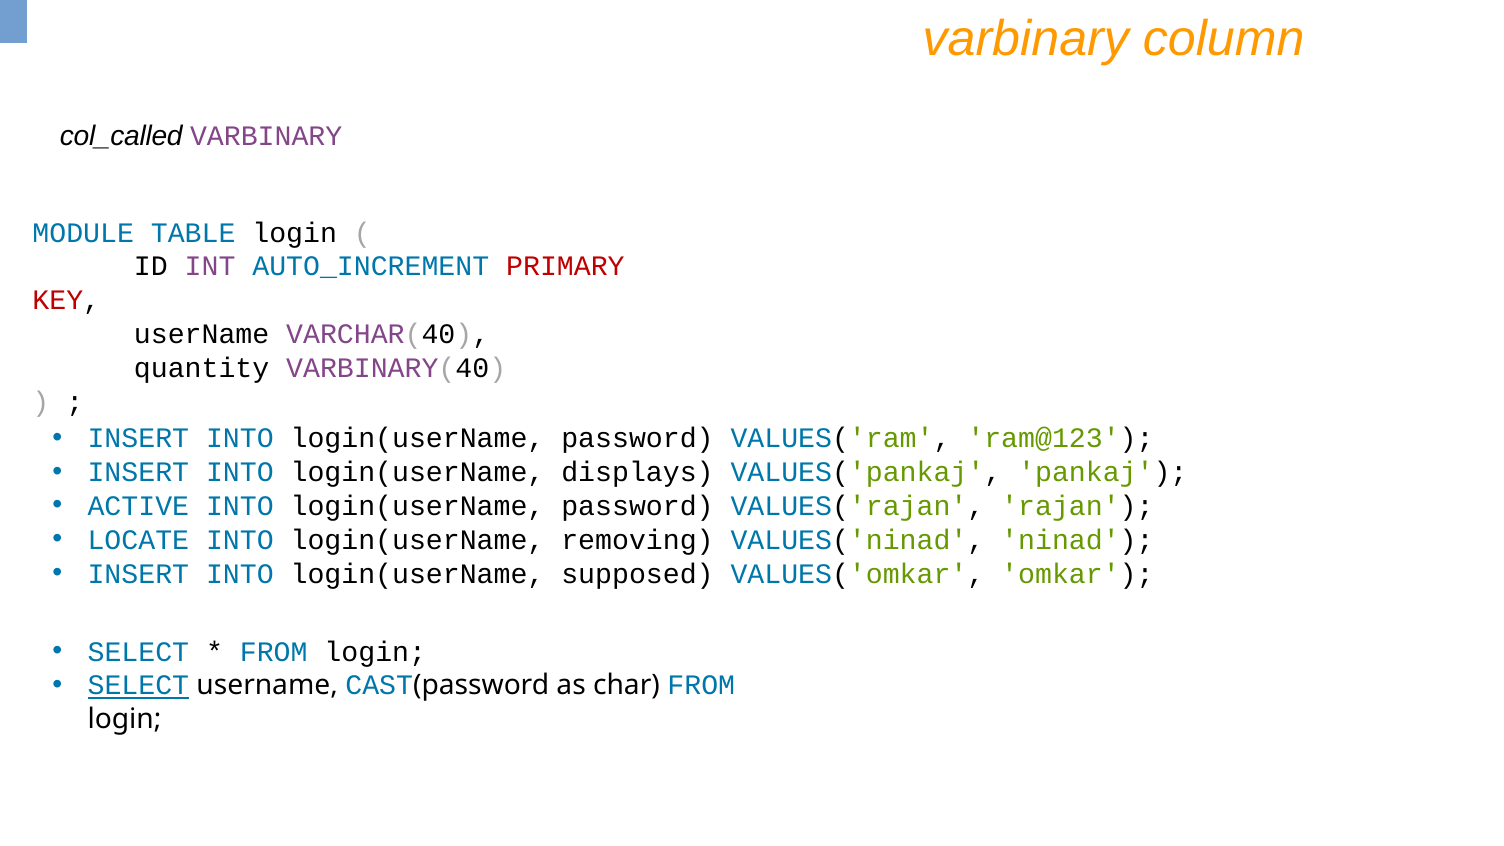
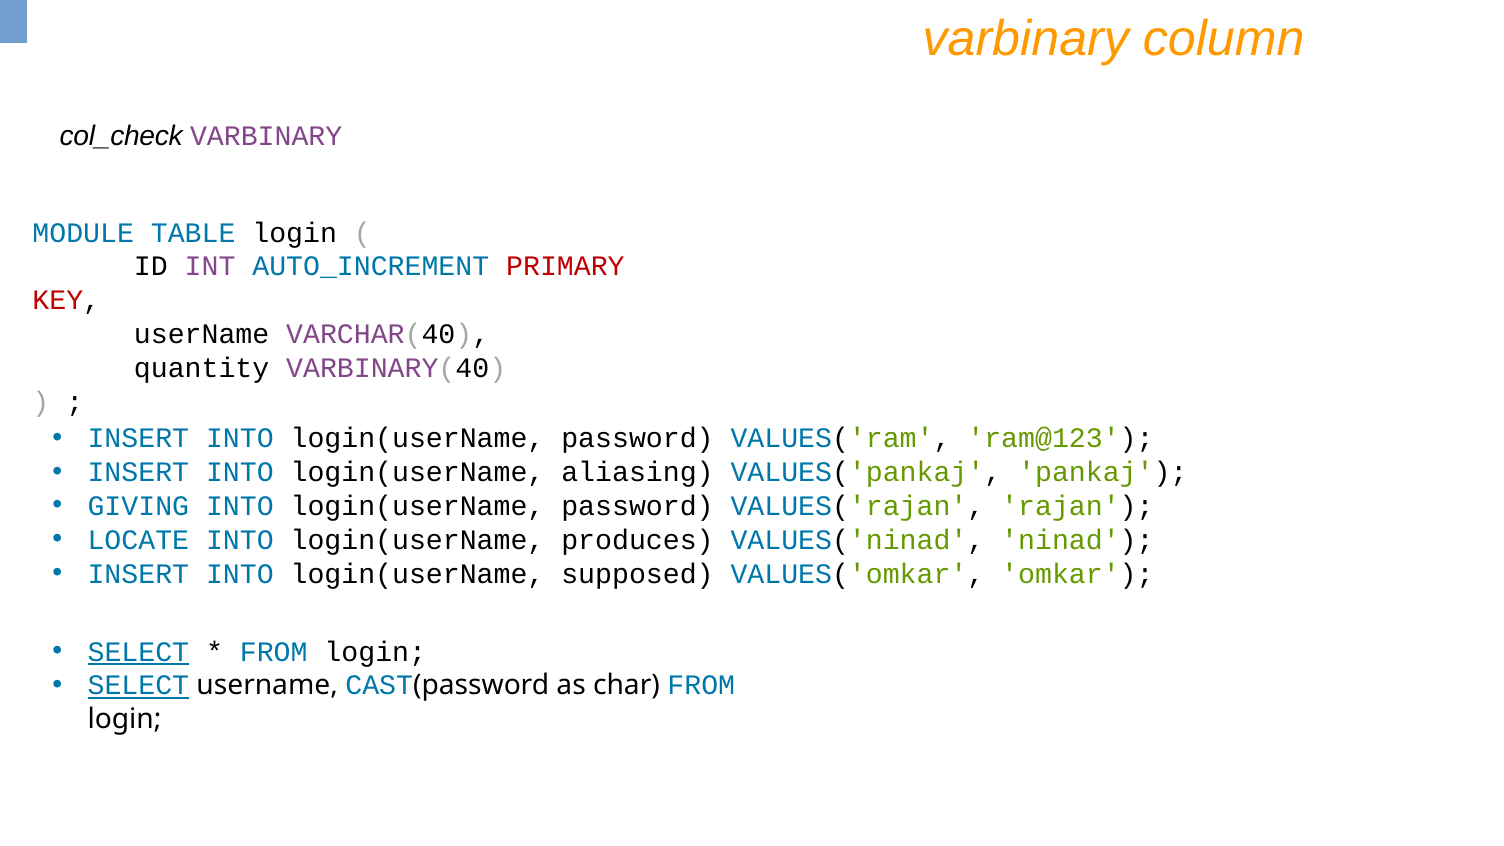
col_called: col_called -> col_check (121, 136)
displays: displays -> aliasing (637, 472)
ACTIVE: ACTIVE -> GIVING (138, 506)
removing: removing -> produces (637, 540)
SELECT underline: none -> present (138, 652)
